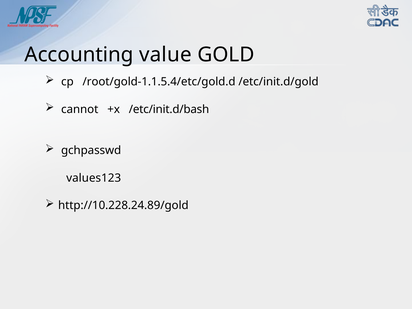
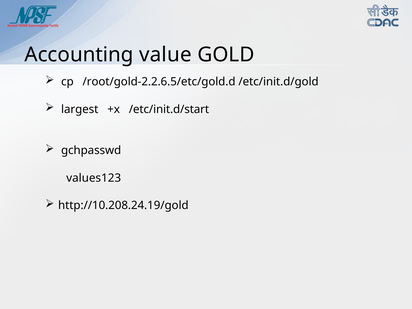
/root/gold-1.1.5.4/etc/gold.d: /root/gold-1.1.5.4/etc/gold.d -> /root/gold-2.2.6.5/etc/gold.d (159, 82)
cannot: cannot -> largest (80, 109)
/etc/init.d/bash: /etc/init.d/bash -> /etc/init.d/start (169, 109)
http://10.228.24.89/gold: http://10.228.24.89/gold -> http://10.208.24.19/gold (123, 205)
